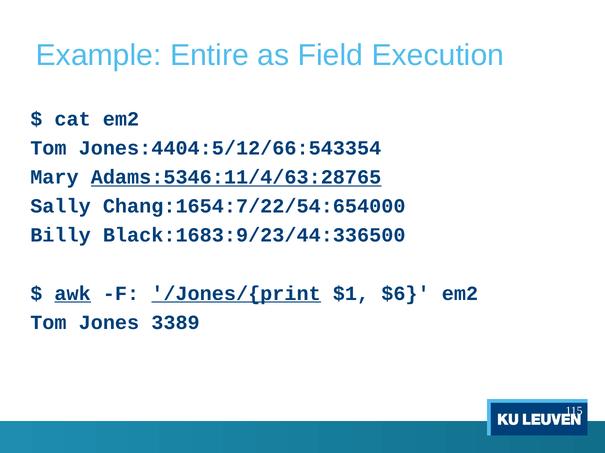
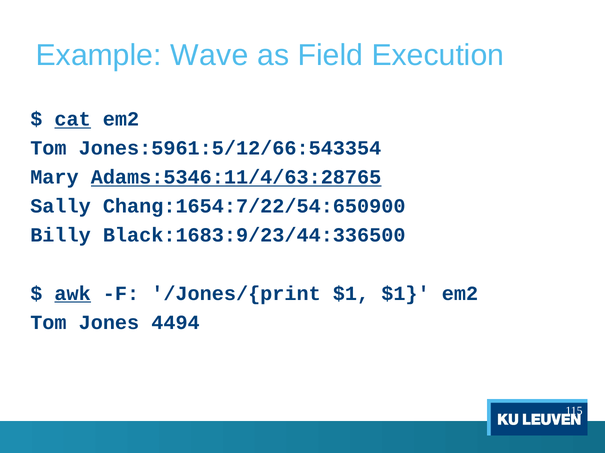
Entire: Entire -> Wave (209, 55)
cat underline: none -> present (73, 119)
Jones:4404:5/12/66:543354: Jones:4404:5/12/66:543354 -> Jones:5961:5/12/66:543354 (230, 148)
Chang:1654:7/22/54:654000: Chang:1654:7/22/54:654000 -> Chang:1654:7/22/54:650900 (254, 207)
/Jones/{print underline: present -> none (236, 294)
$1 $6: $6 -> $1 (405, 294)
3389: 3389 -> 4494 (176, 323)
